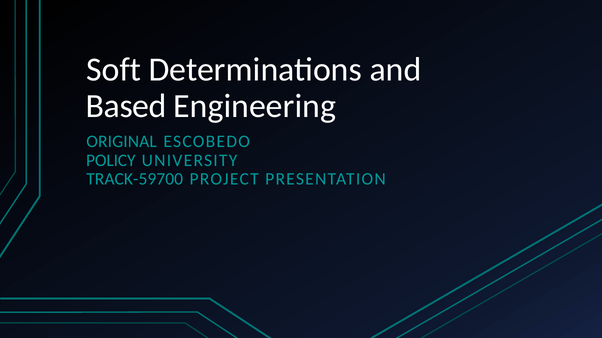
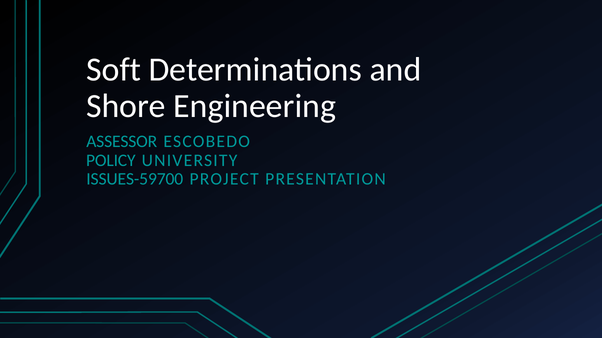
Based: Based -> Shore (126, 106)
ORIGINAL: ORIGINAL -> ASSESSOR (122, 142)
TRACK-59700: TRACK-59700 -> ISSUES-59700 (135, 180)
